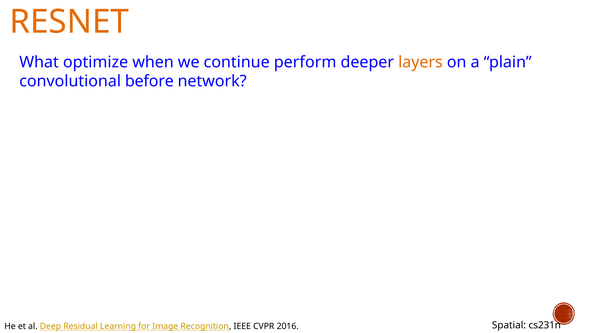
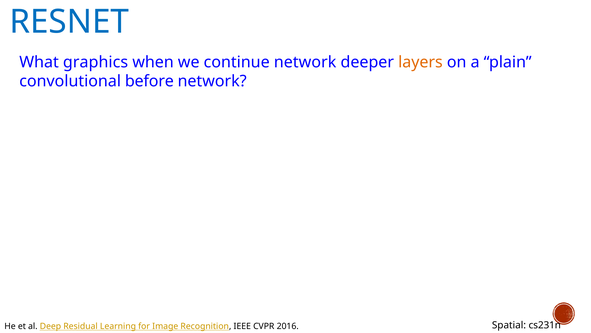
RESNET colour: orange -> blue (69, 22)
optimize: optimize -> graphics (96, 62)
continue perform: perform -> network (305, 62)
